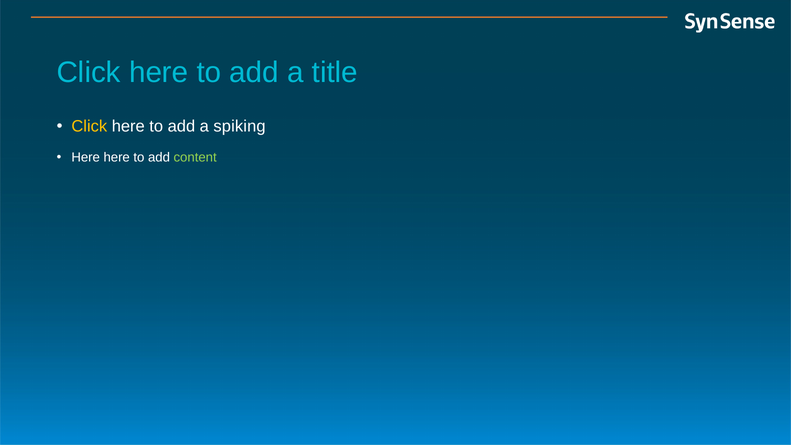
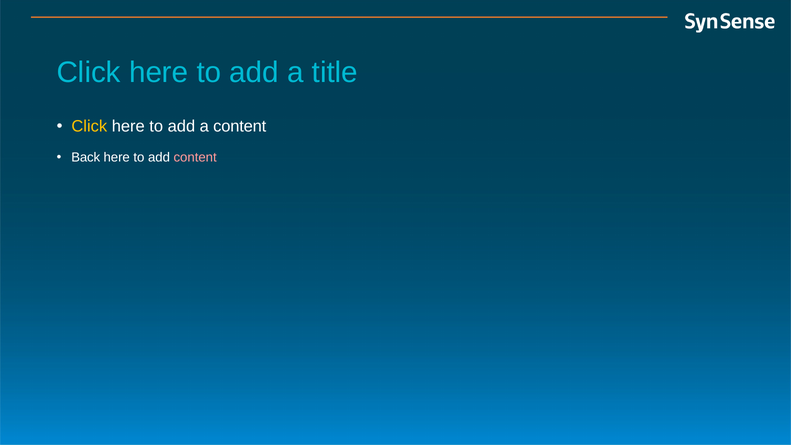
a spiking: spiking -> content (240, 126)
Here: Here -> Back (86, 157)
content colour: light green -> pink (195, 157)
